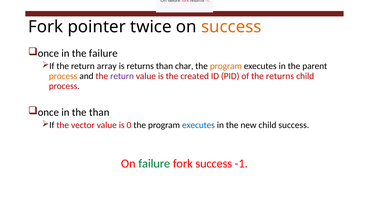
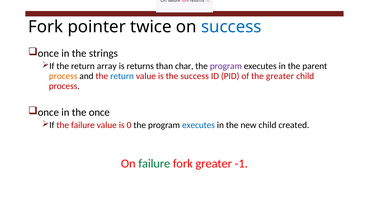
success colour: orange -> blue (231, 27)
the failure: failure -> strings (103, 54)
program colour: orange -> purple (226, 66)
return colour: purple -> blue (122, 76)
the created: created -> success (195, 76)
the returns: returns -> greater (280, 76)
the than: than -> once (99, 113)
the vector: vector -> failure (83, 125)
child success: success -> created (294, 125)
fork success: success -> greater (214, 164)
